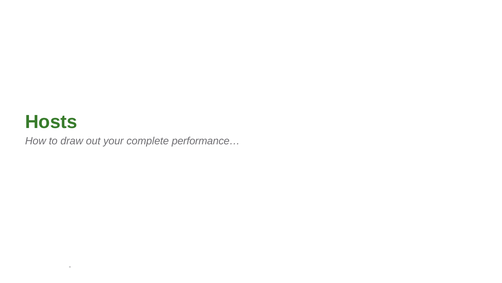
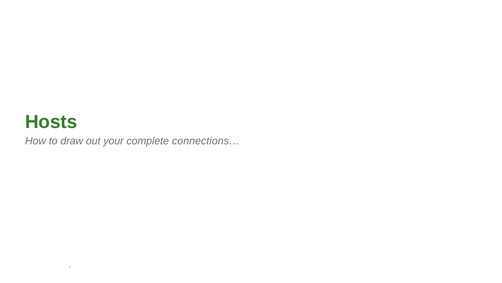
performance…: performance… -> connections… (206, 141)
